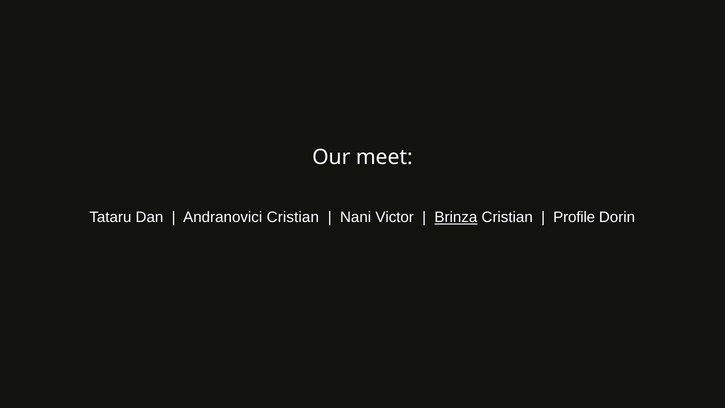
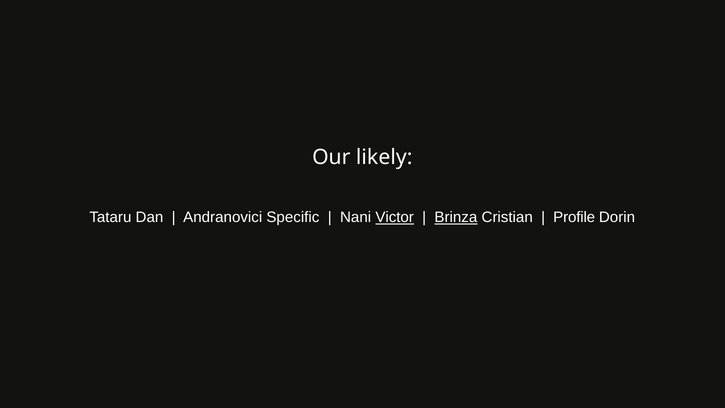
meet: meet -> likely (384, 157)
Andranovici Cristian: Cristian -> Specific (293, 217)
Victor underline: none -> present (395, 217)
